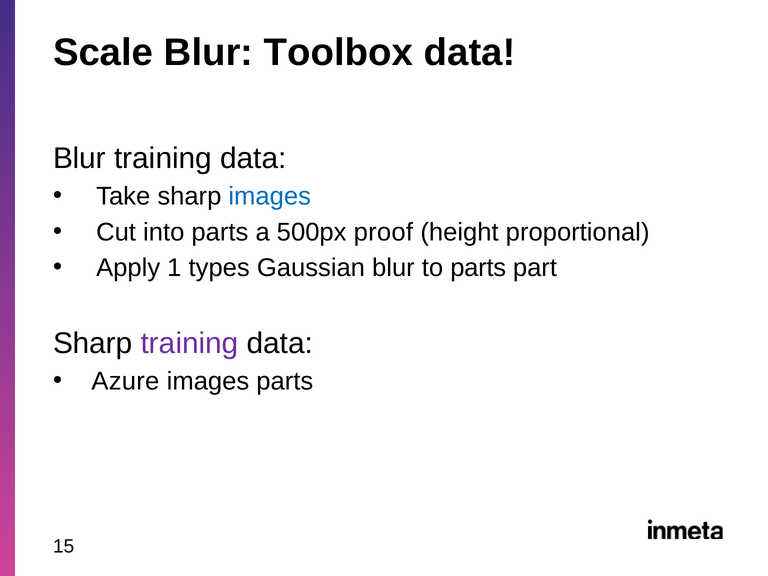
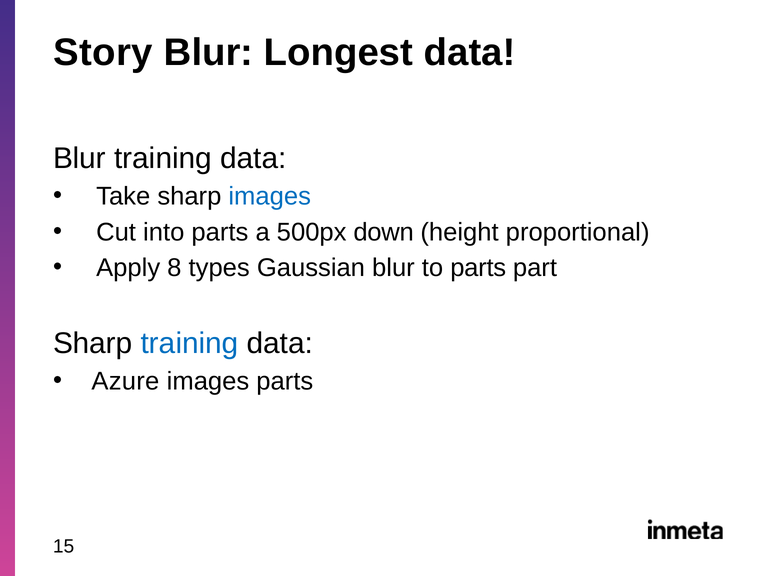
Scale: Scale -> Story (103, 53)
Toolbox: Toolbox -> Longest (339, 53)
proof: proof -> down (384, 232)
1: 1 -> 8 (174, 268)
training colour: purple -> blue (190, 343)
